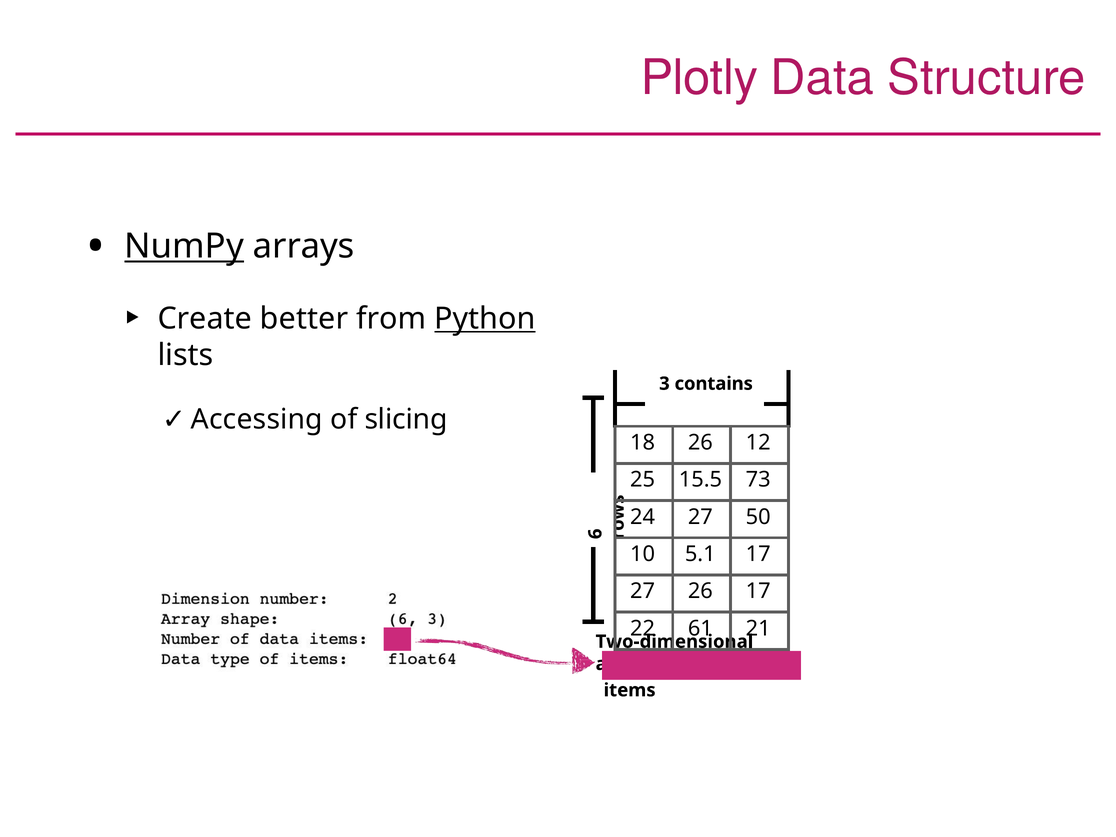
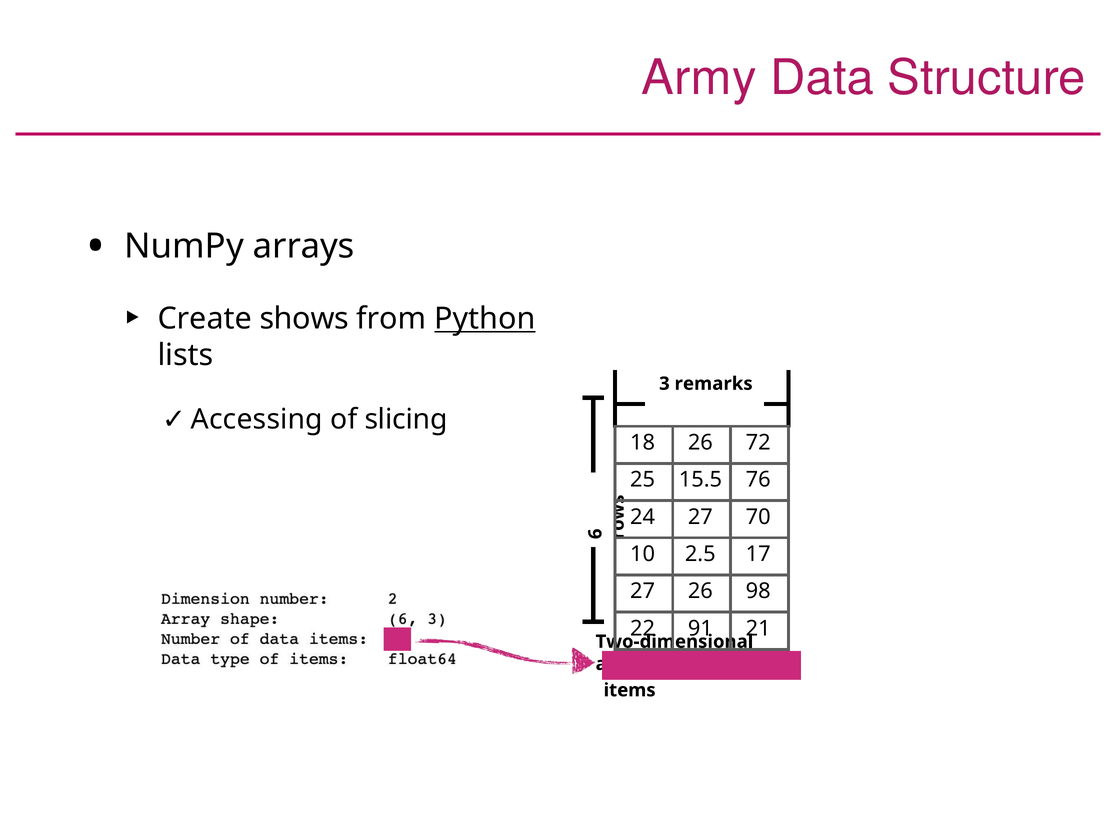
Plotly: Plotly -> Army (699, 78)
NumPy underline: present -> none (184, 246)
better: better -> shows (304, 319)
contains: contains -> remarks (714, 384)
12: 12 -> 72 (758, 442)
73: 73 -> 76 (758, 480)
50: 50 -> 70 (758, 517)
5.1: 5.1 -> 2.5 (700, 554)
26 17: 17 -> 98 (758, 591)
61: 61 -> 91 (700, 628)
